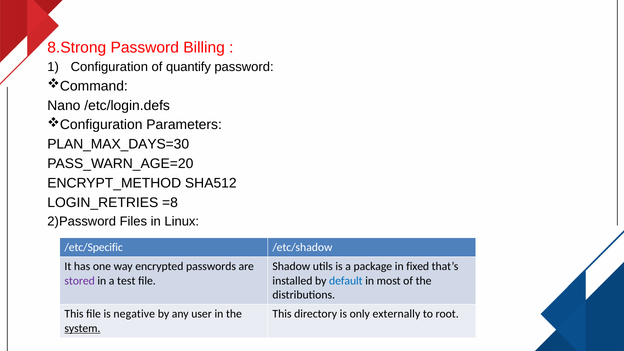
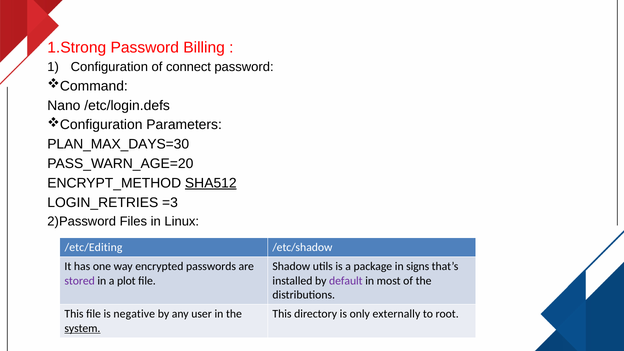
8.Strong: 8.Strong -> 1.Strong (77, 47)
quantify: quantify -> connect (188, 67)
SHA512 underline: none -> present (211, 183)
=8: =8 -> =3 (170, 203)
/etc/Specific: /etc/Specific -> /etc/Editing (94, 248)
fixed: fixed -> signs (418, 266)
test: test -> plot (126, 281)
default colour: blue -> purple (346, 281)
